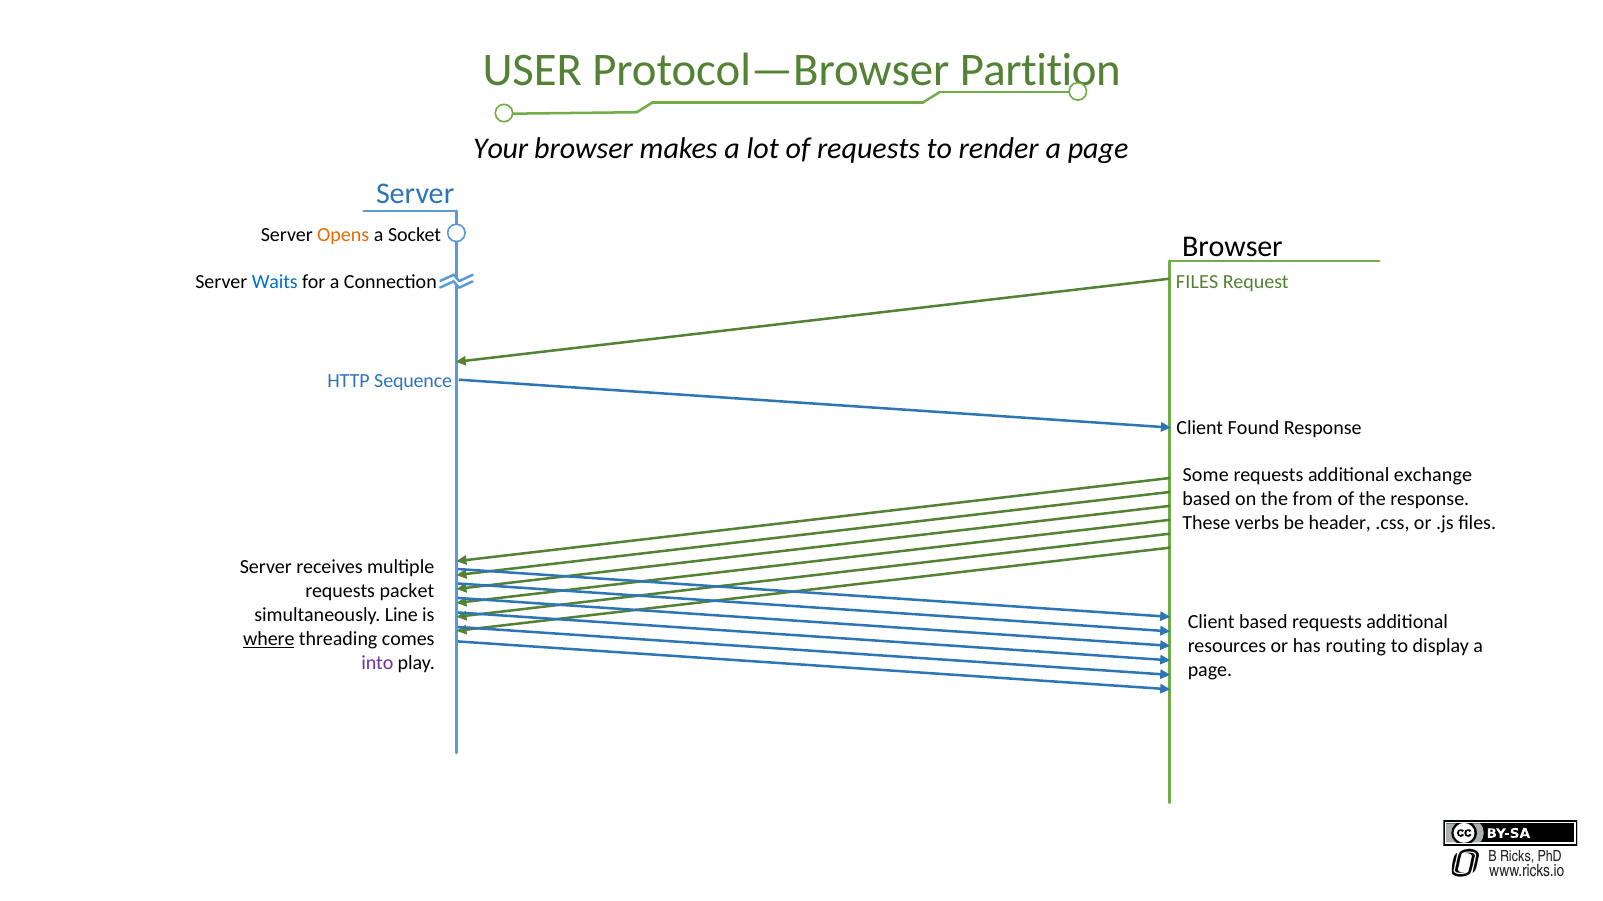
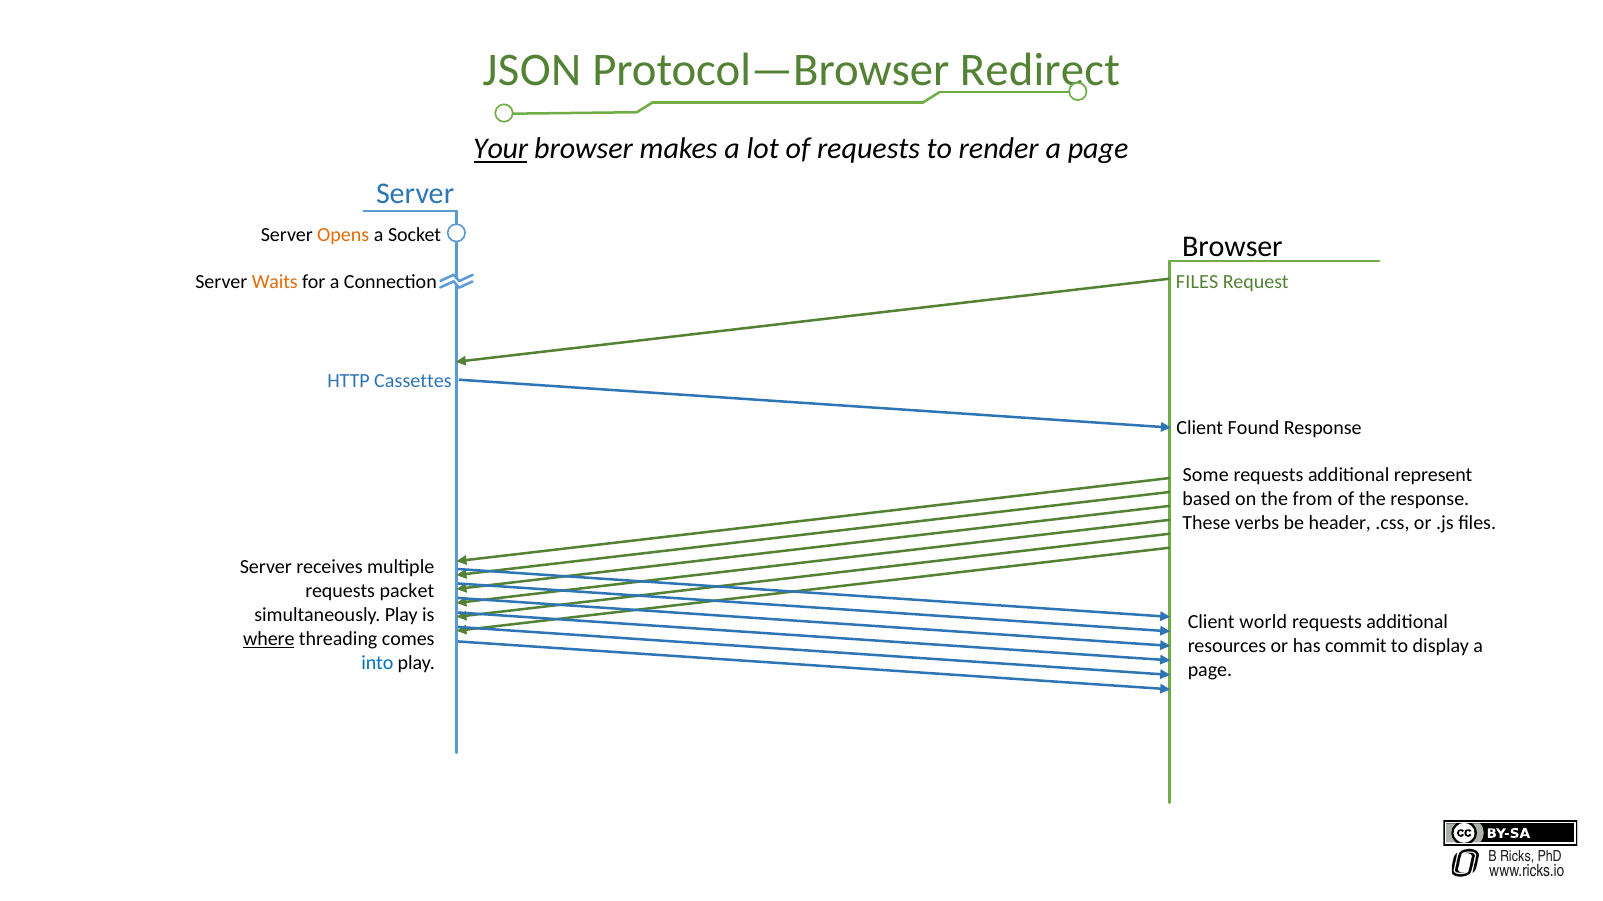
USER: USER -> JSON (532, 70)
Partition: Partition -> Redirect (1040, 70)
Your underline: none -> present (501, 149)
Waits colour: blue -> orange (275, 282)
Sequence: Sequence -> Cassettes (413, 381)
exchange: exchange -> represent (1433, 475)
simultaneously Line: Line -> Play (401, 616)
Client based: based -> world (1263, 623)
routing: routing -> commit (1356, 647)
into colour: purple -> blue (377, 664)
